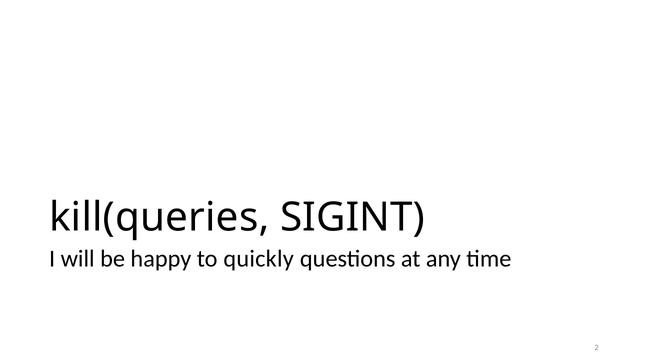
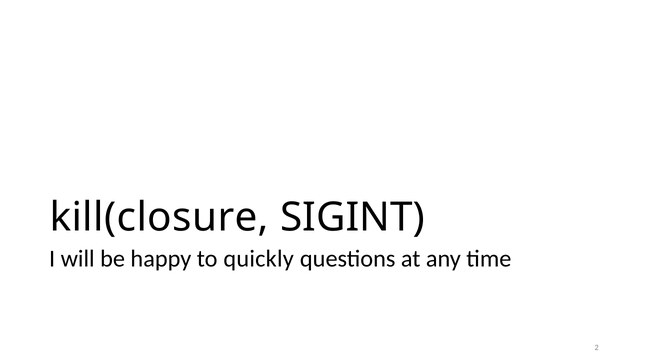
kill(queries: kill(queries -> kill(closure (159, 218)
